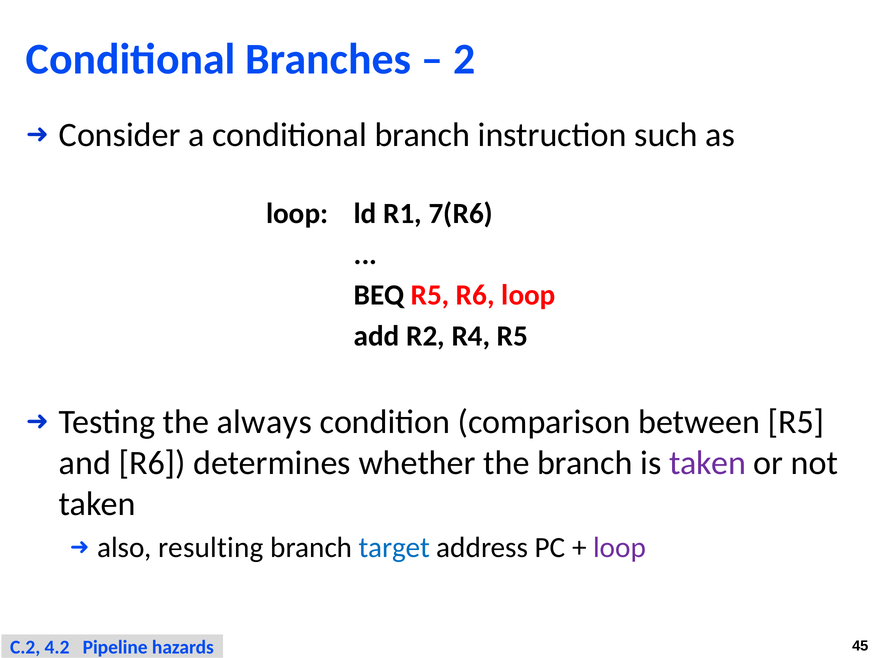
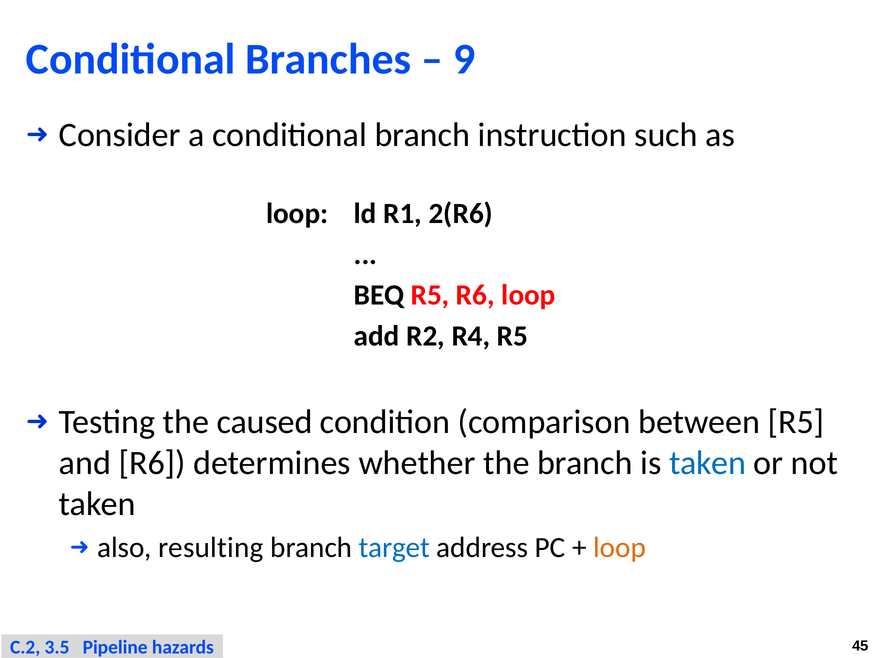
2: 2 -> 9 (464, 59)
7(R6: 7(R6 -> 2(R6 (461, 213)
always: always -> caused (265, 422)
taken colour: purple -> blue (708, 463)
loop colour: purple -> orange (620, 547)
4.2: 4.2 -> 3.5 (57, 647)
